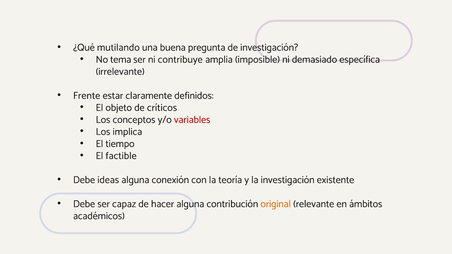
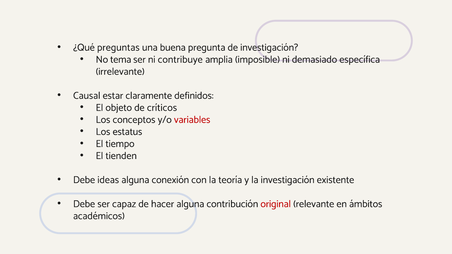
mutilando: mutilando -> preguntas (118, 47)
Frente: Frente -> Causal (87, 96)
implica: implica -> estatus (127, 132)
factible: factible -> tienden (121, 156)
original colour: orange -> red (276, 204)
